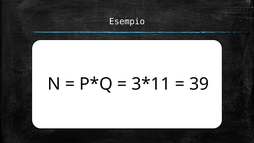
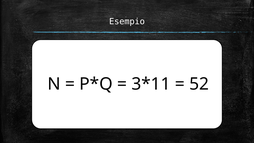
39: 39 -> 52 (199, 84)
